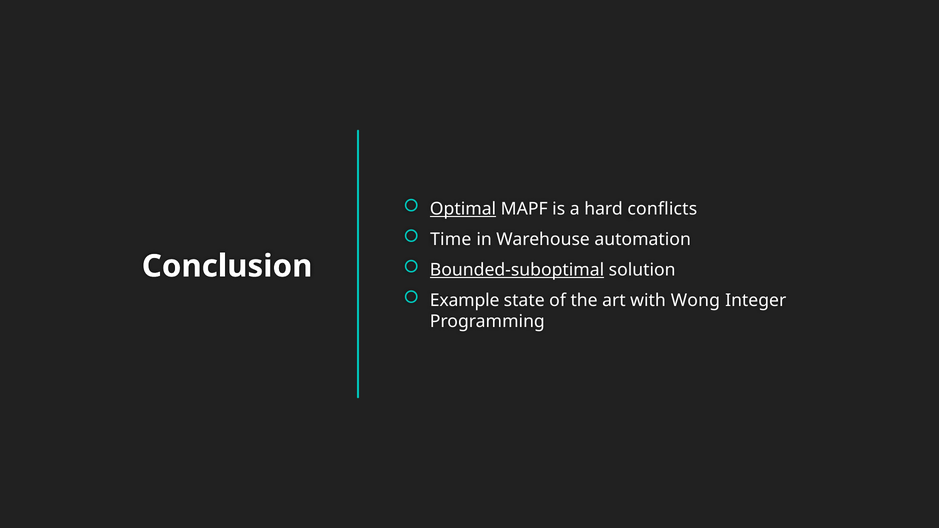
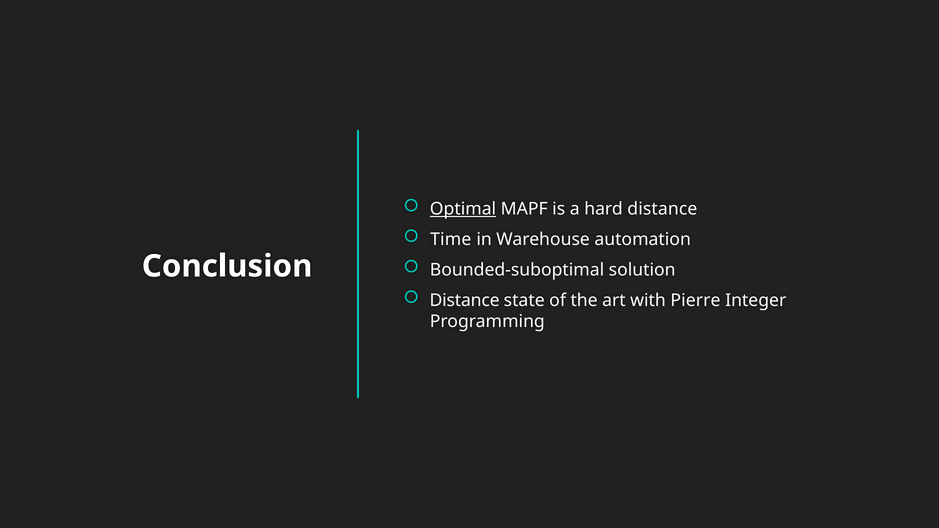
hard conflicts: conflicts -> distance (662, 209)
Bounded-suboptimal underline: present -> none (517, 270)
Example: Example -> Distance (465, 301)
Wong: Wong -> Pierre (695, 301)
